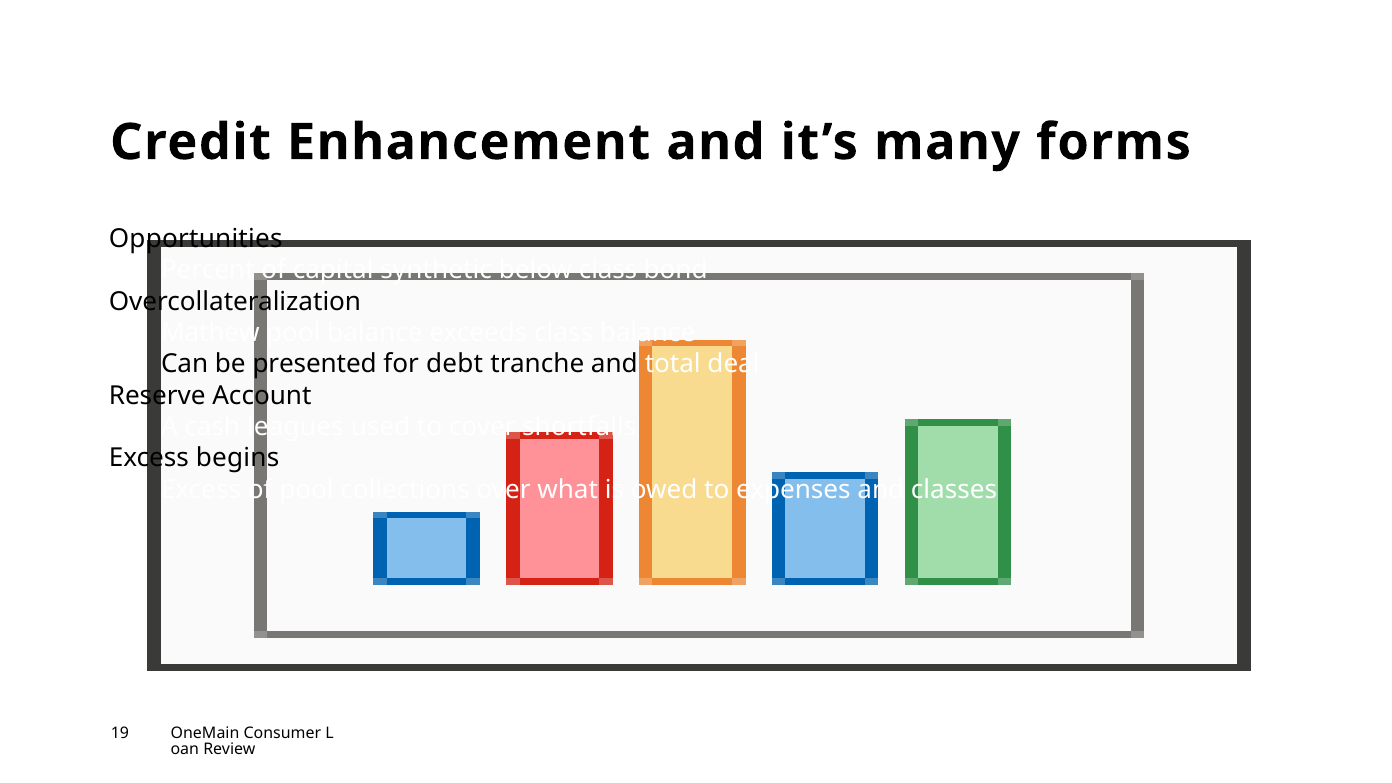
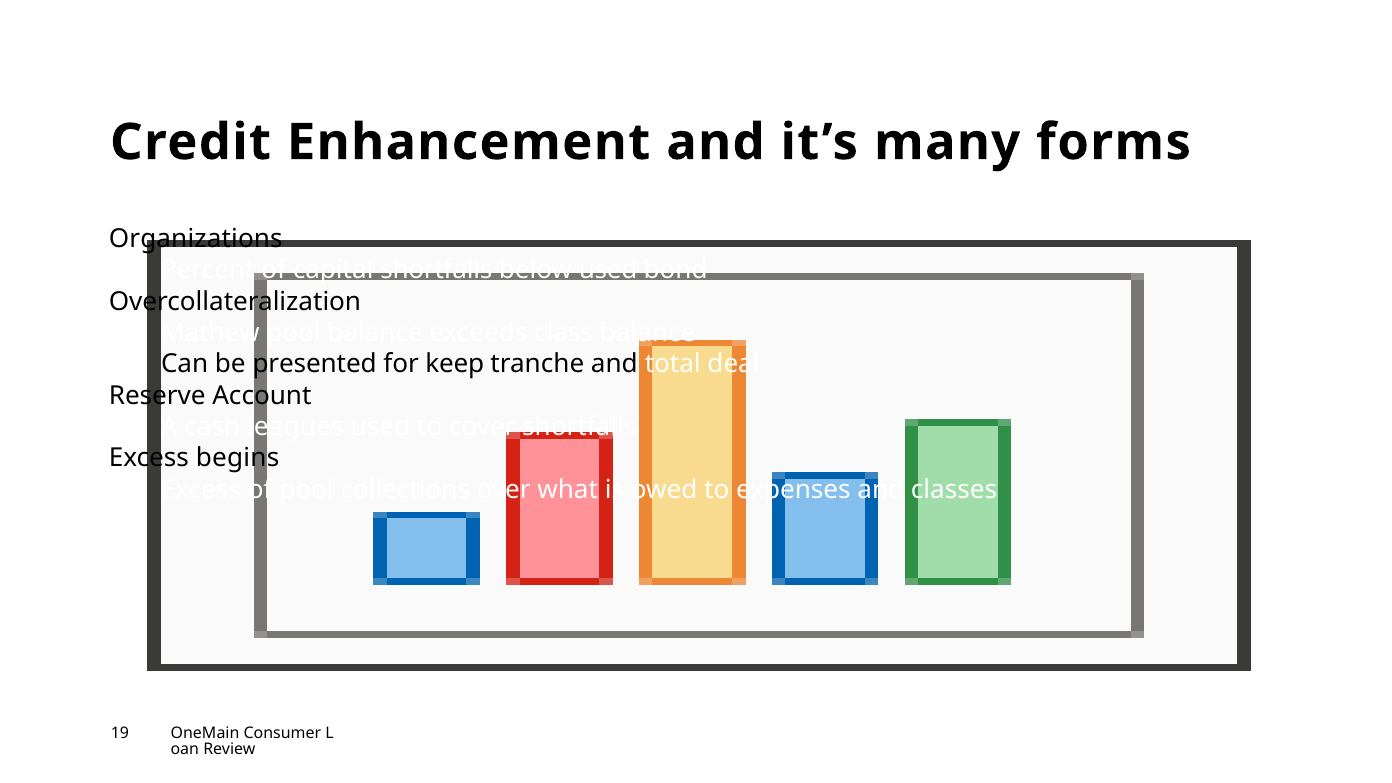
Opportunities: Opportunities -> Organizations (196, 239)
capital synthetic: synthetic -> shortfalls (436, 270)
below class: class -> used (608, 270)
debt: debt -> keep (455, 364)
